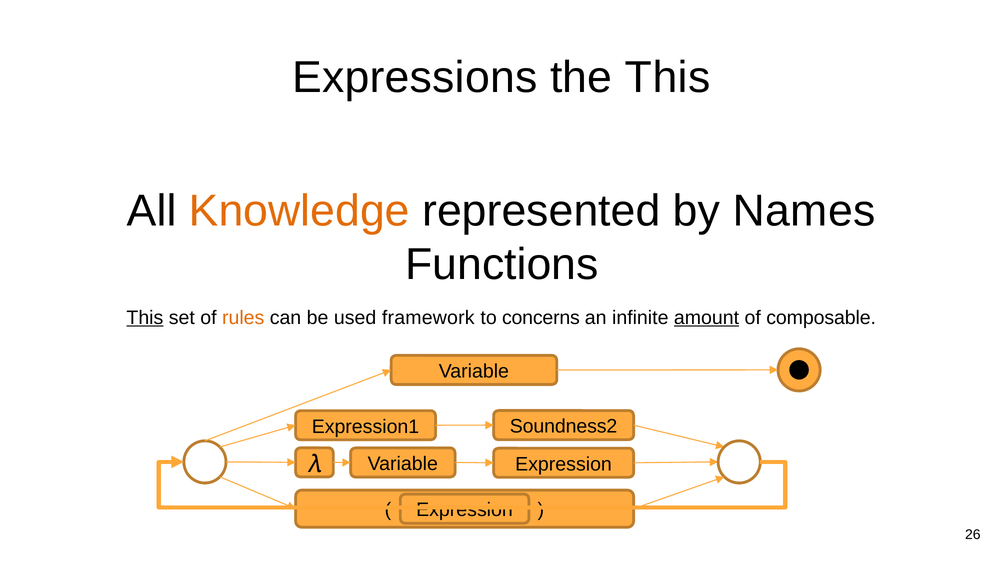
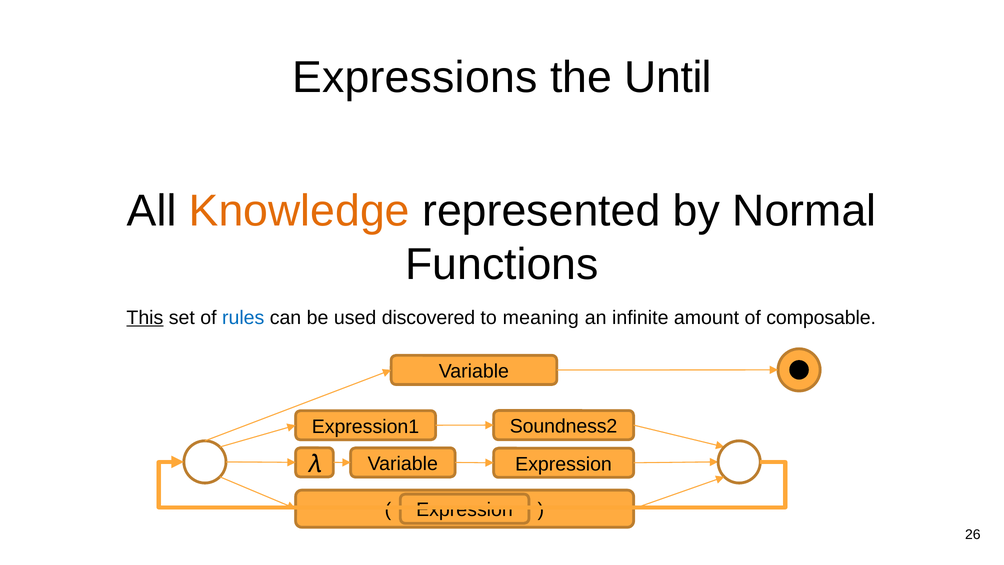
the This: This -> Until (668, 78)
Names: Names -> Normal (804, 211)
rules colour: orange -> blue (243, 318)
framework: framework -> discovered (428, 318)
concerns: concerns -> meaning (541, 318)
amount underline: present -> none (706, 318)
